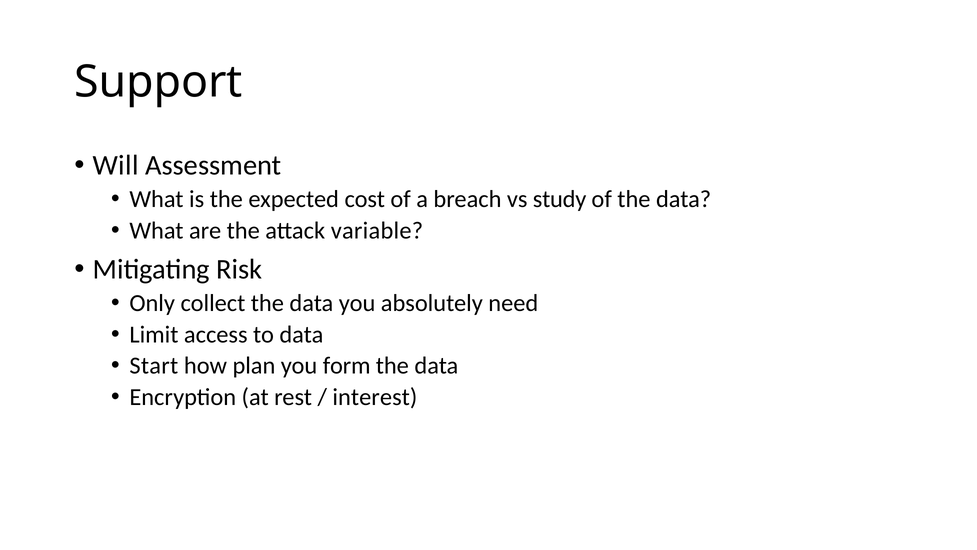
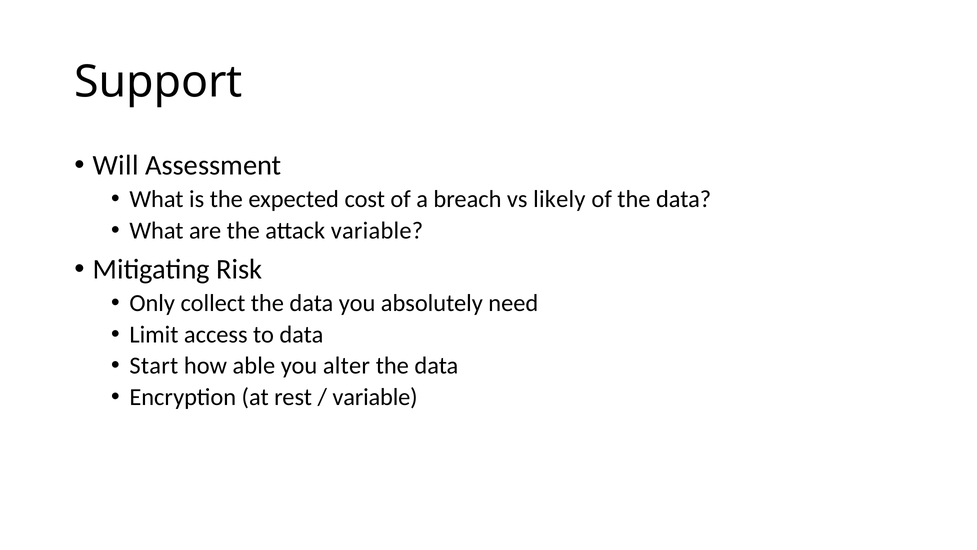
study: study -> likely (559, 199)
plan: plan -> able (254, 366)
form: form -> alter (346, 366)
interest: interest -> variable (375, 397)
